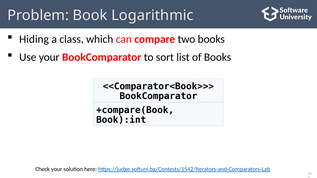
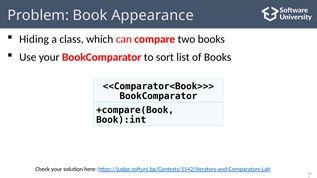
Logarithmic: Logarithmic -> Appearance (152, 15)
